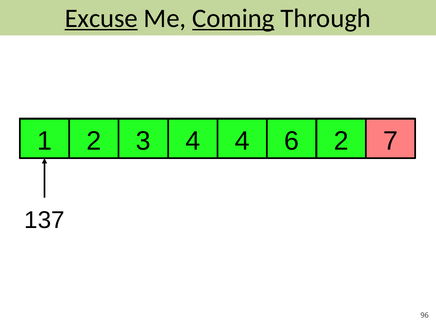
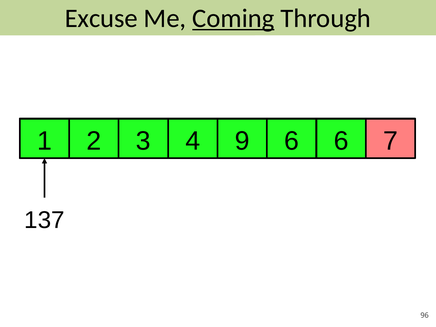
Excuse underline: present -> none (101, 18)
4: 4 -> 9 (242, 141)
6 2: 2 -> 6 (341, 141)
